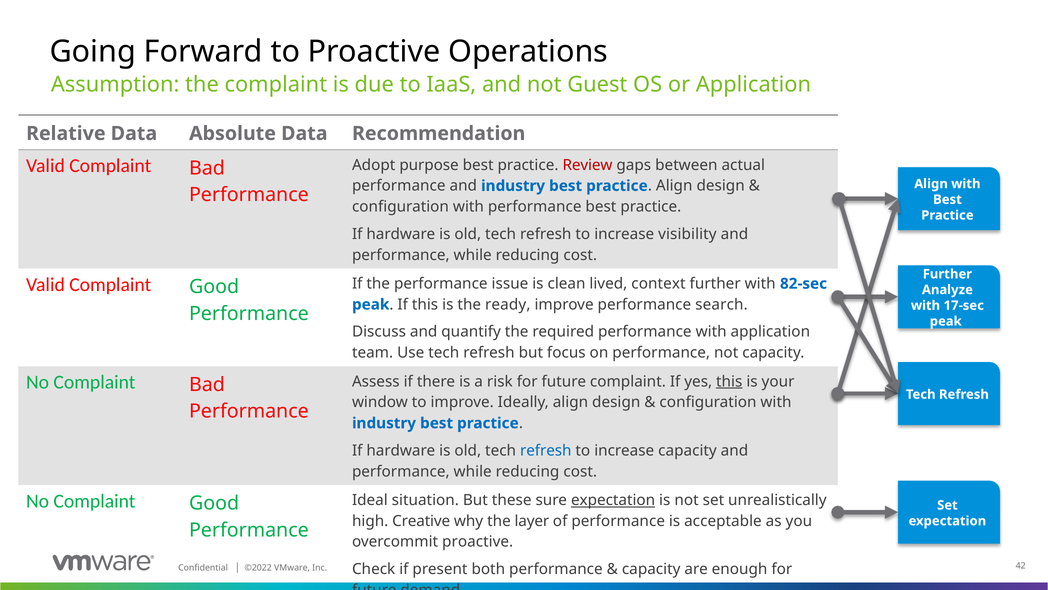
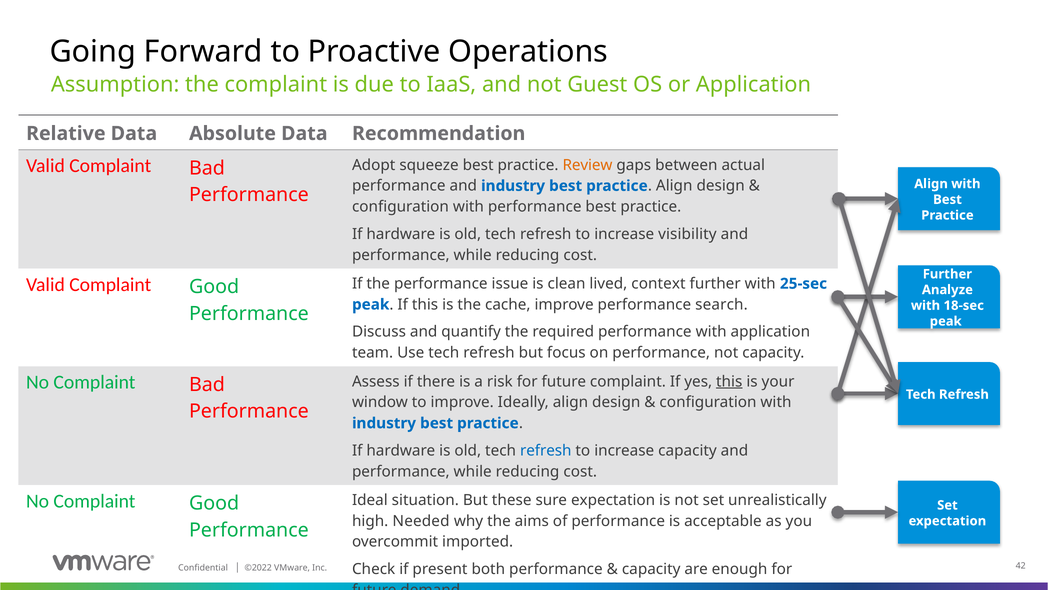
purpose: purpose -> squeeze (429, 165)
Review colour: red -> orange (587, 165)
82-sec: 82-sec -> 25-sec (804, 283)
ready: ready -> cache (508, 304)
17-sec: 17-sec -> 18-sec (964, 305)
expectation underline: present -> none (613, 500)
Creative: Creative -> Needed (421, 521)
layer: layer -> aims (532, 521)
overcommit proactive: proactive -> imported (478, 541)
